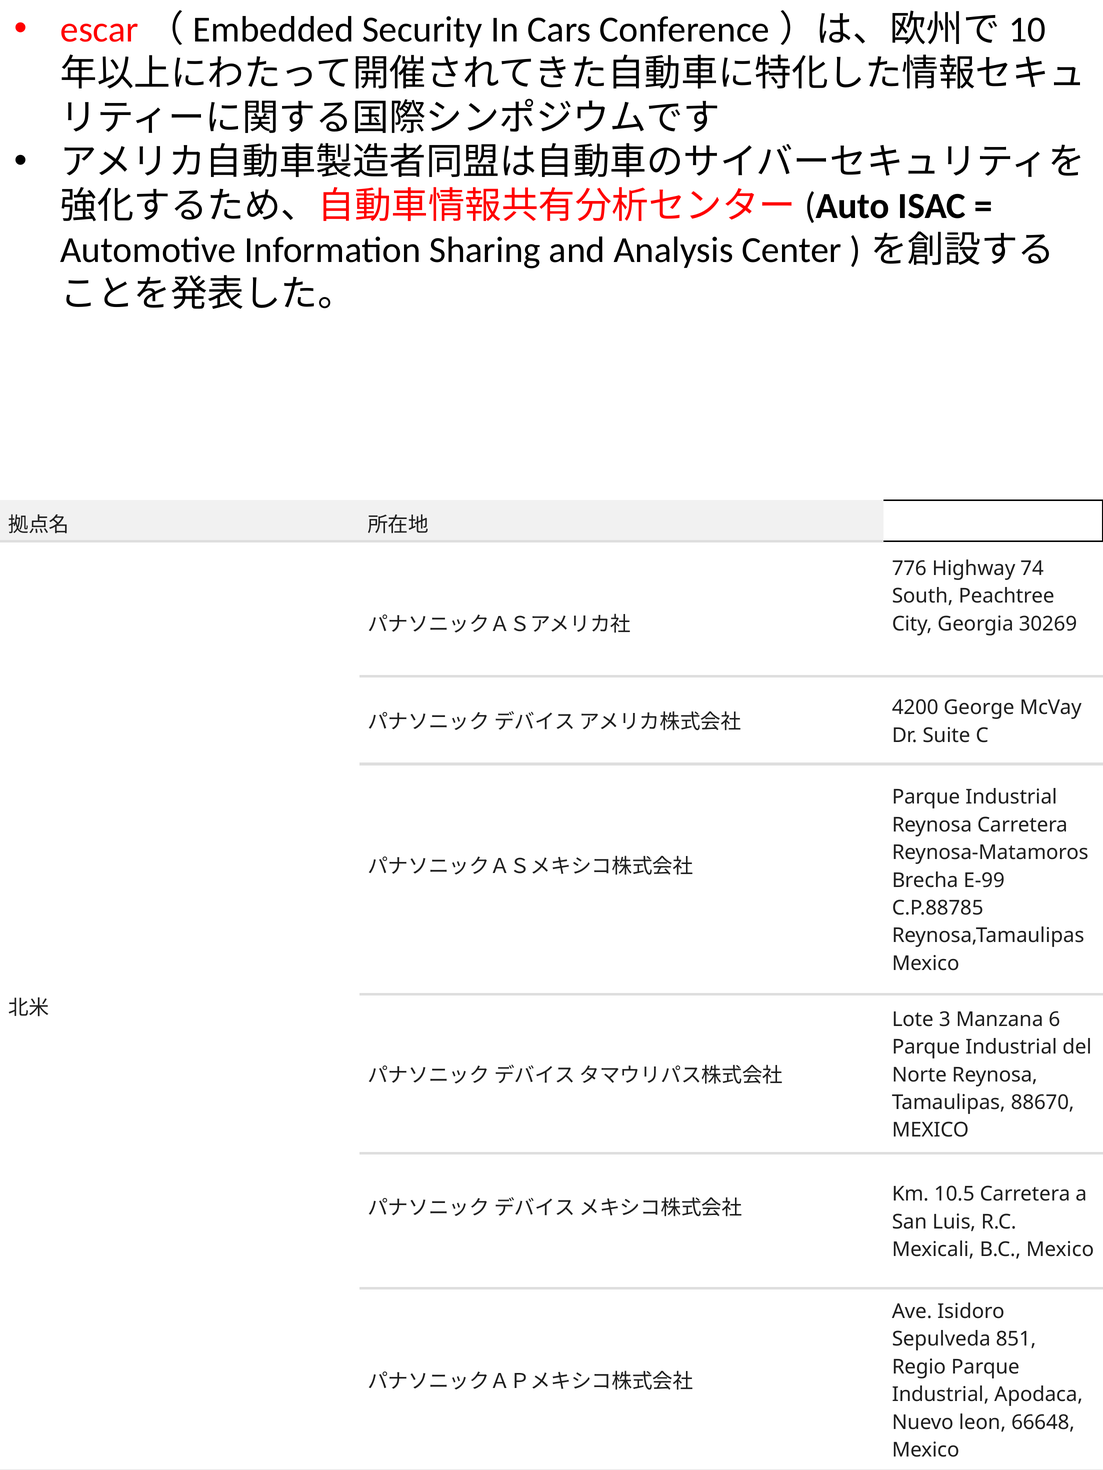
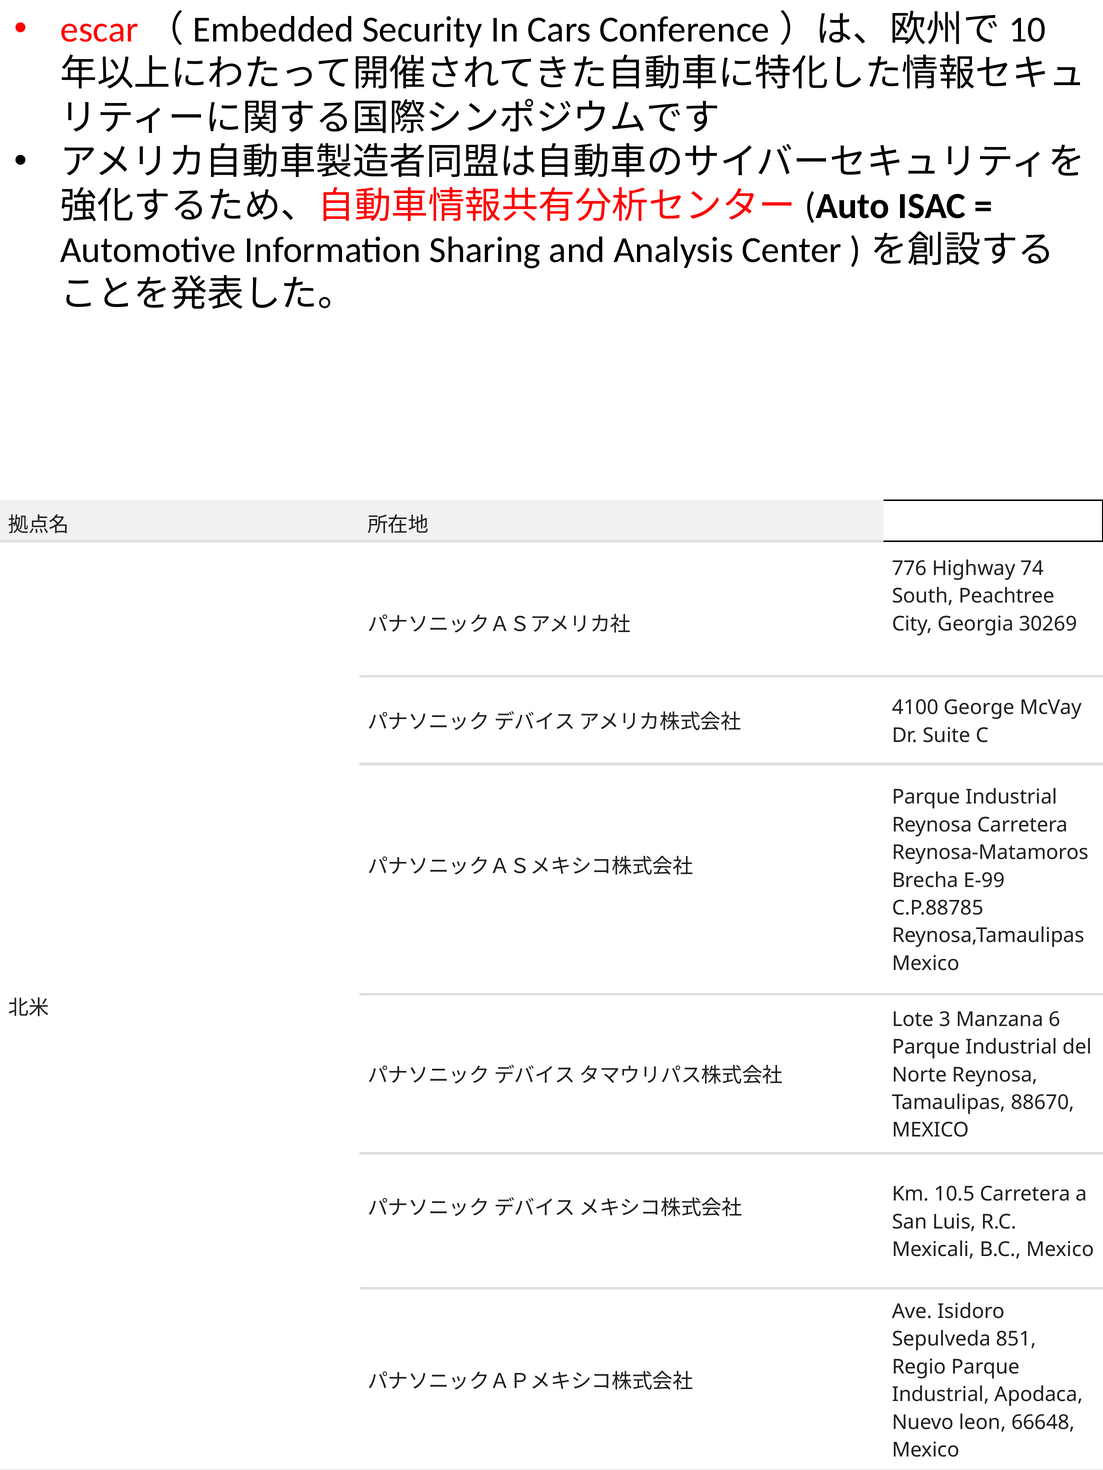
4200: 4200 -> 4100 (915, 708)
